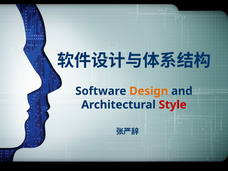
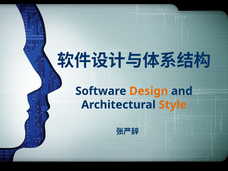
Style colour: red -> orange (173, 105)
